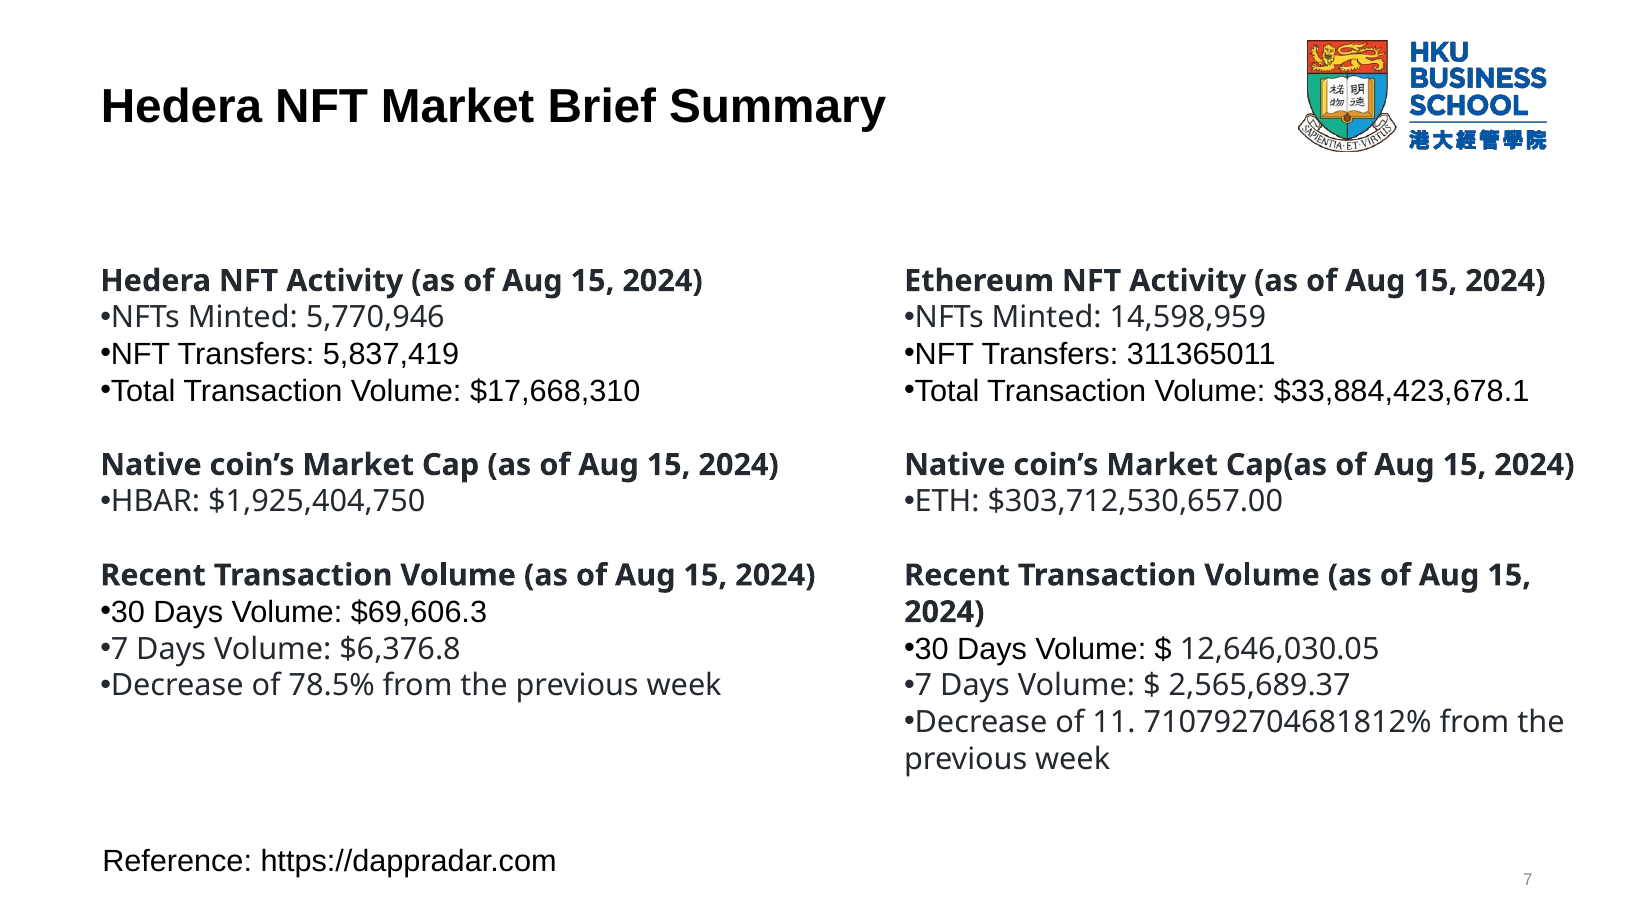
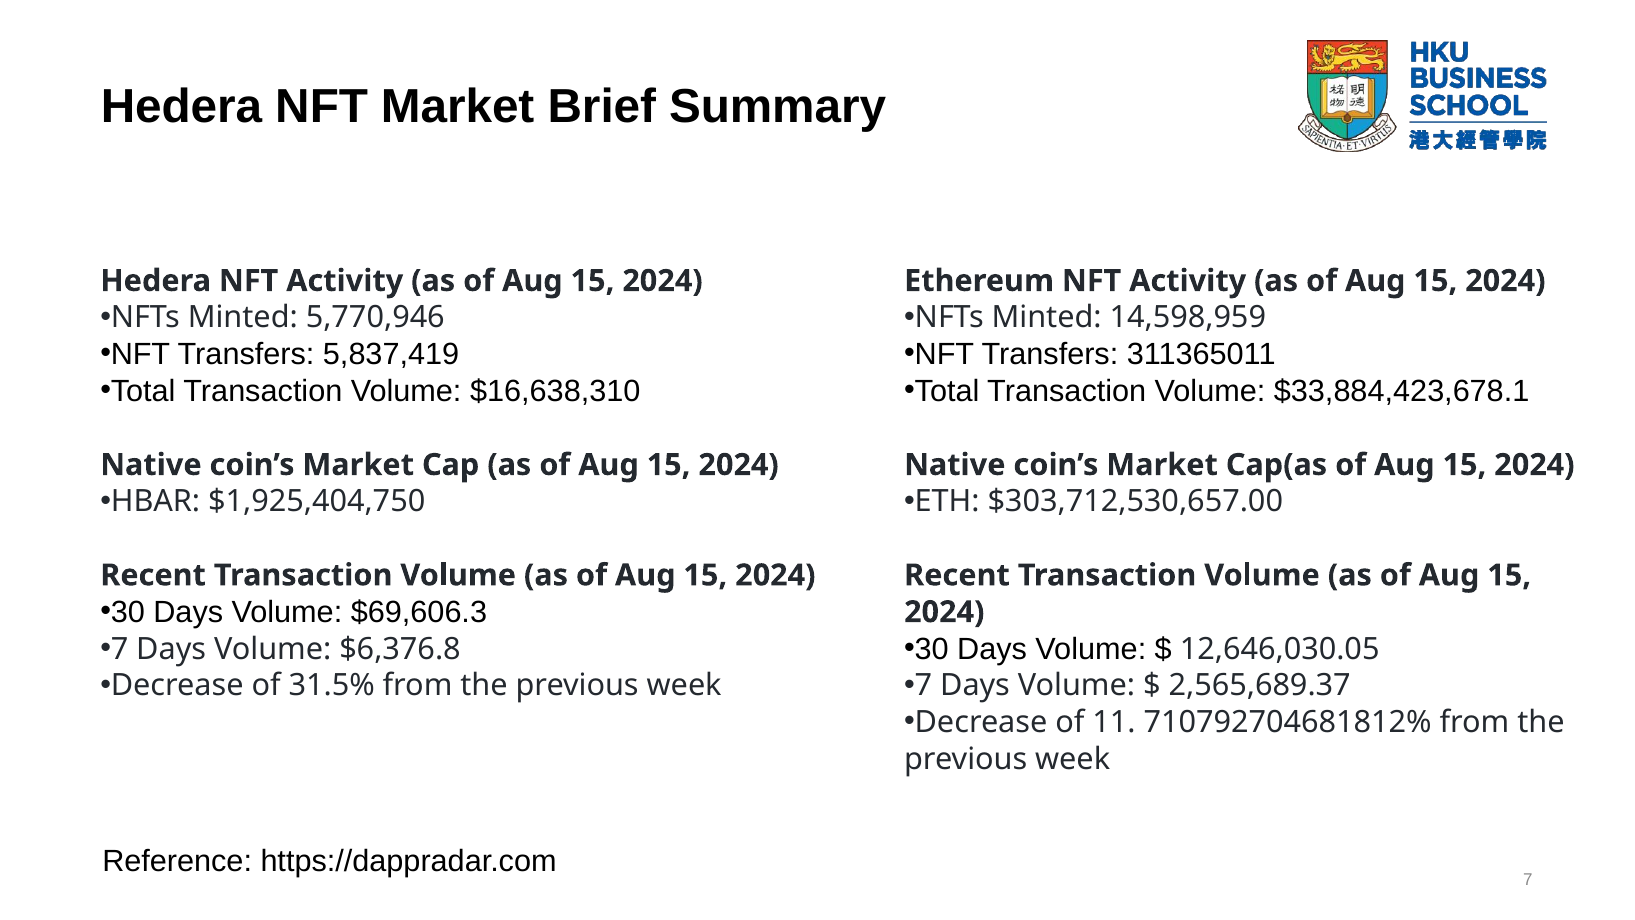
$17,668,310: $17,668,310 -> $16,638,310 (555, 391)
78.5%: 78.5% -> 31.5% (332, 685)
